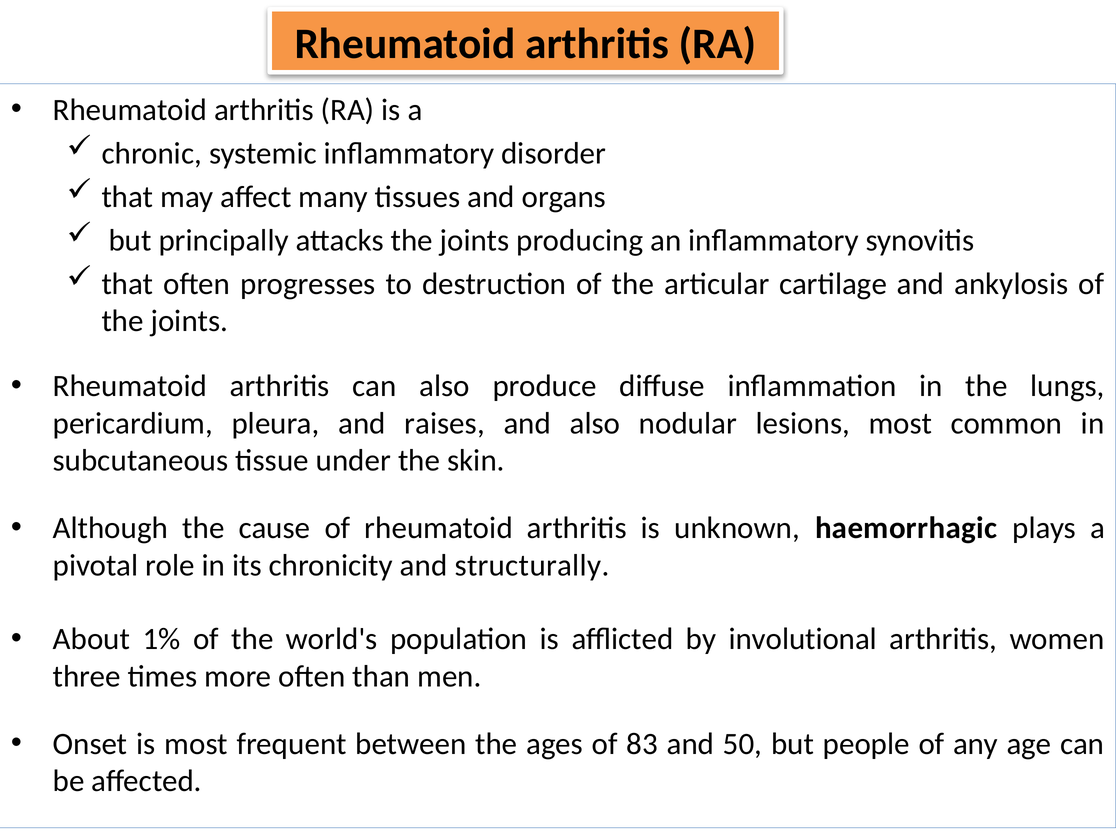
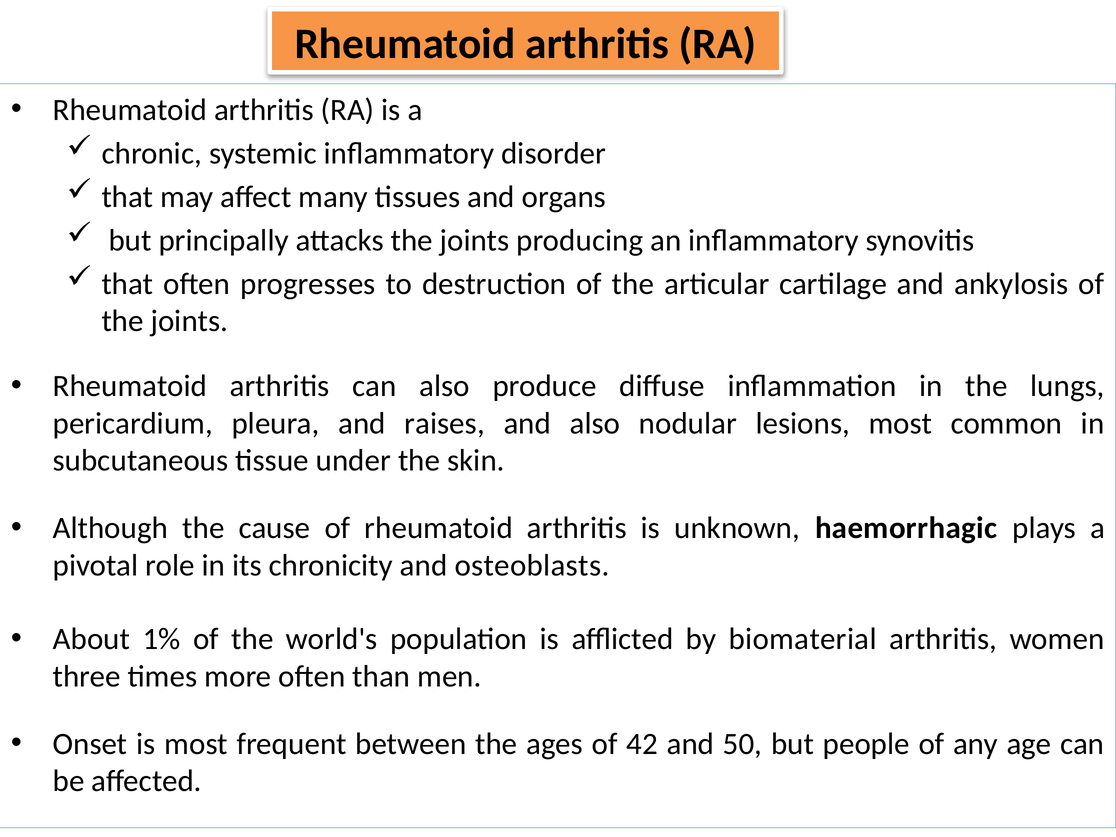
structurally: structurally -> osteoblasts (532, 565)
involutional: involutional -> biomaterial (803, 639)
83: 83 -> 42 (642, 744)
